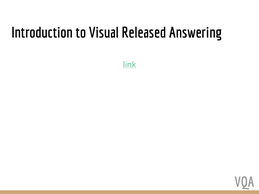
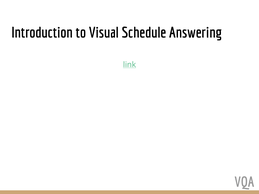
Released: Released -> Schedule (144, 33)
